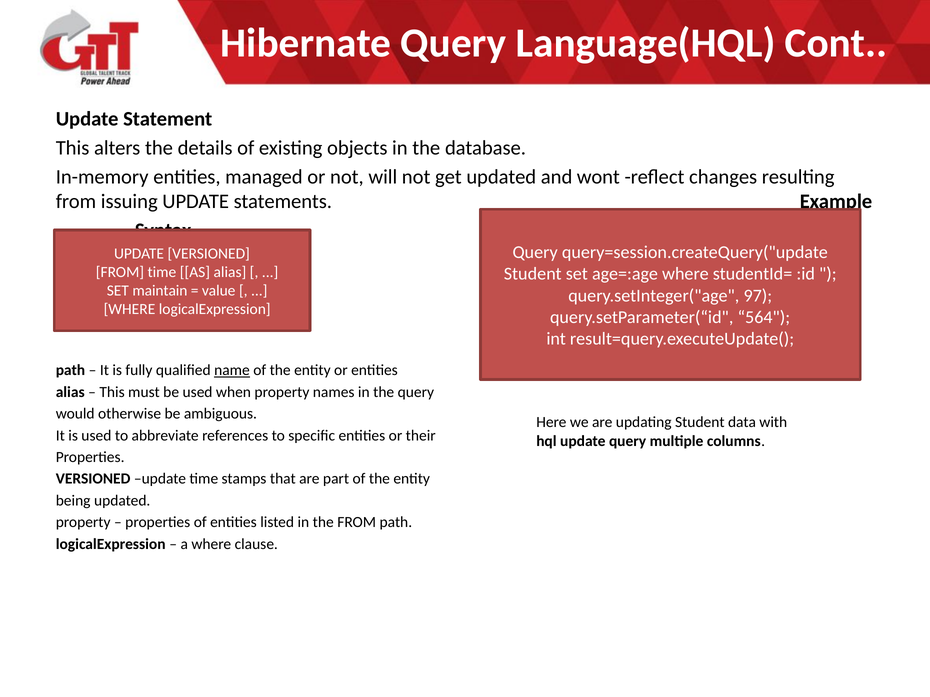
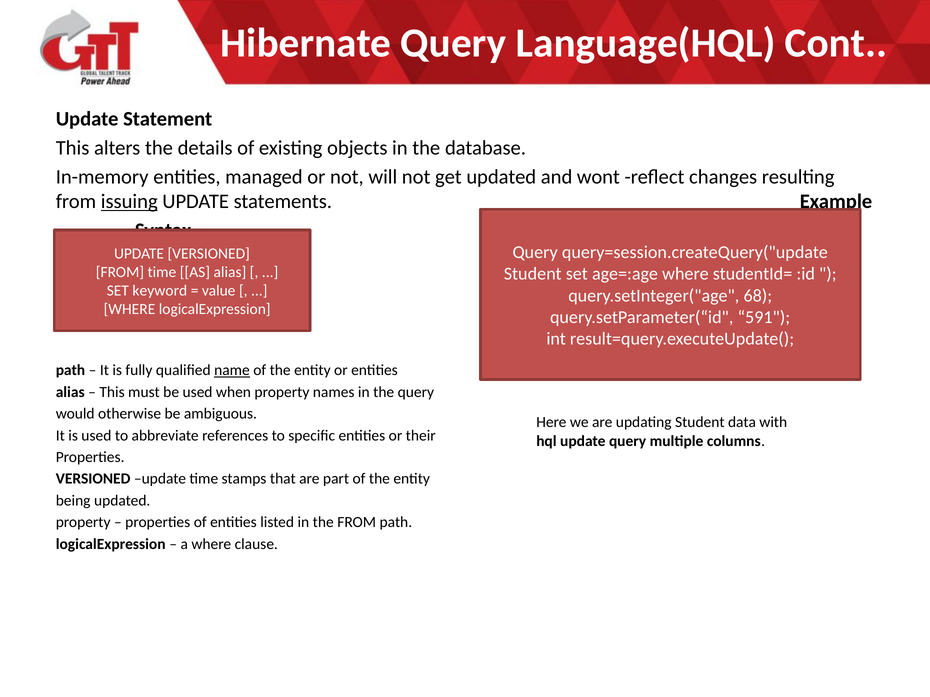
issuing underline: none -> present (129, 202)
maintain: maintain -> keyword (160, 291)
97: 97 -> 68 (758, 296)
564: 564 -> 591 (764, 317)
